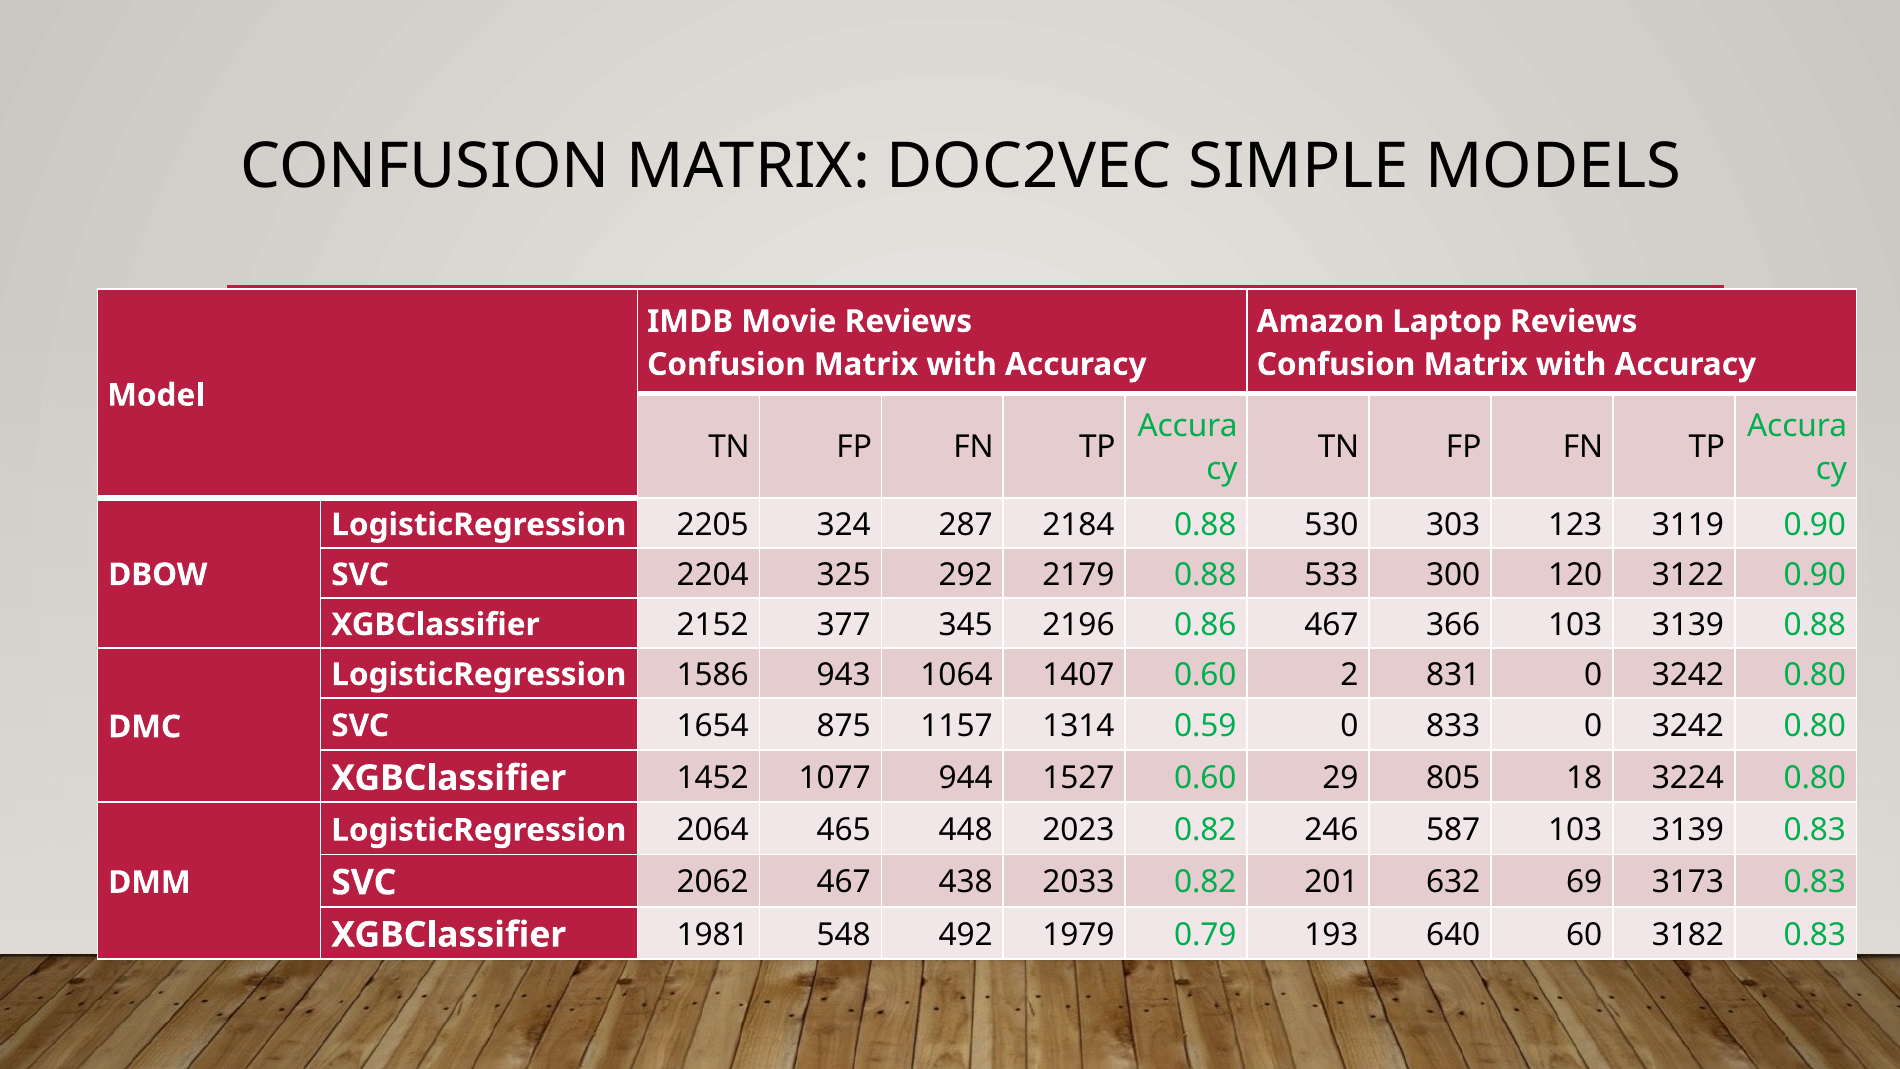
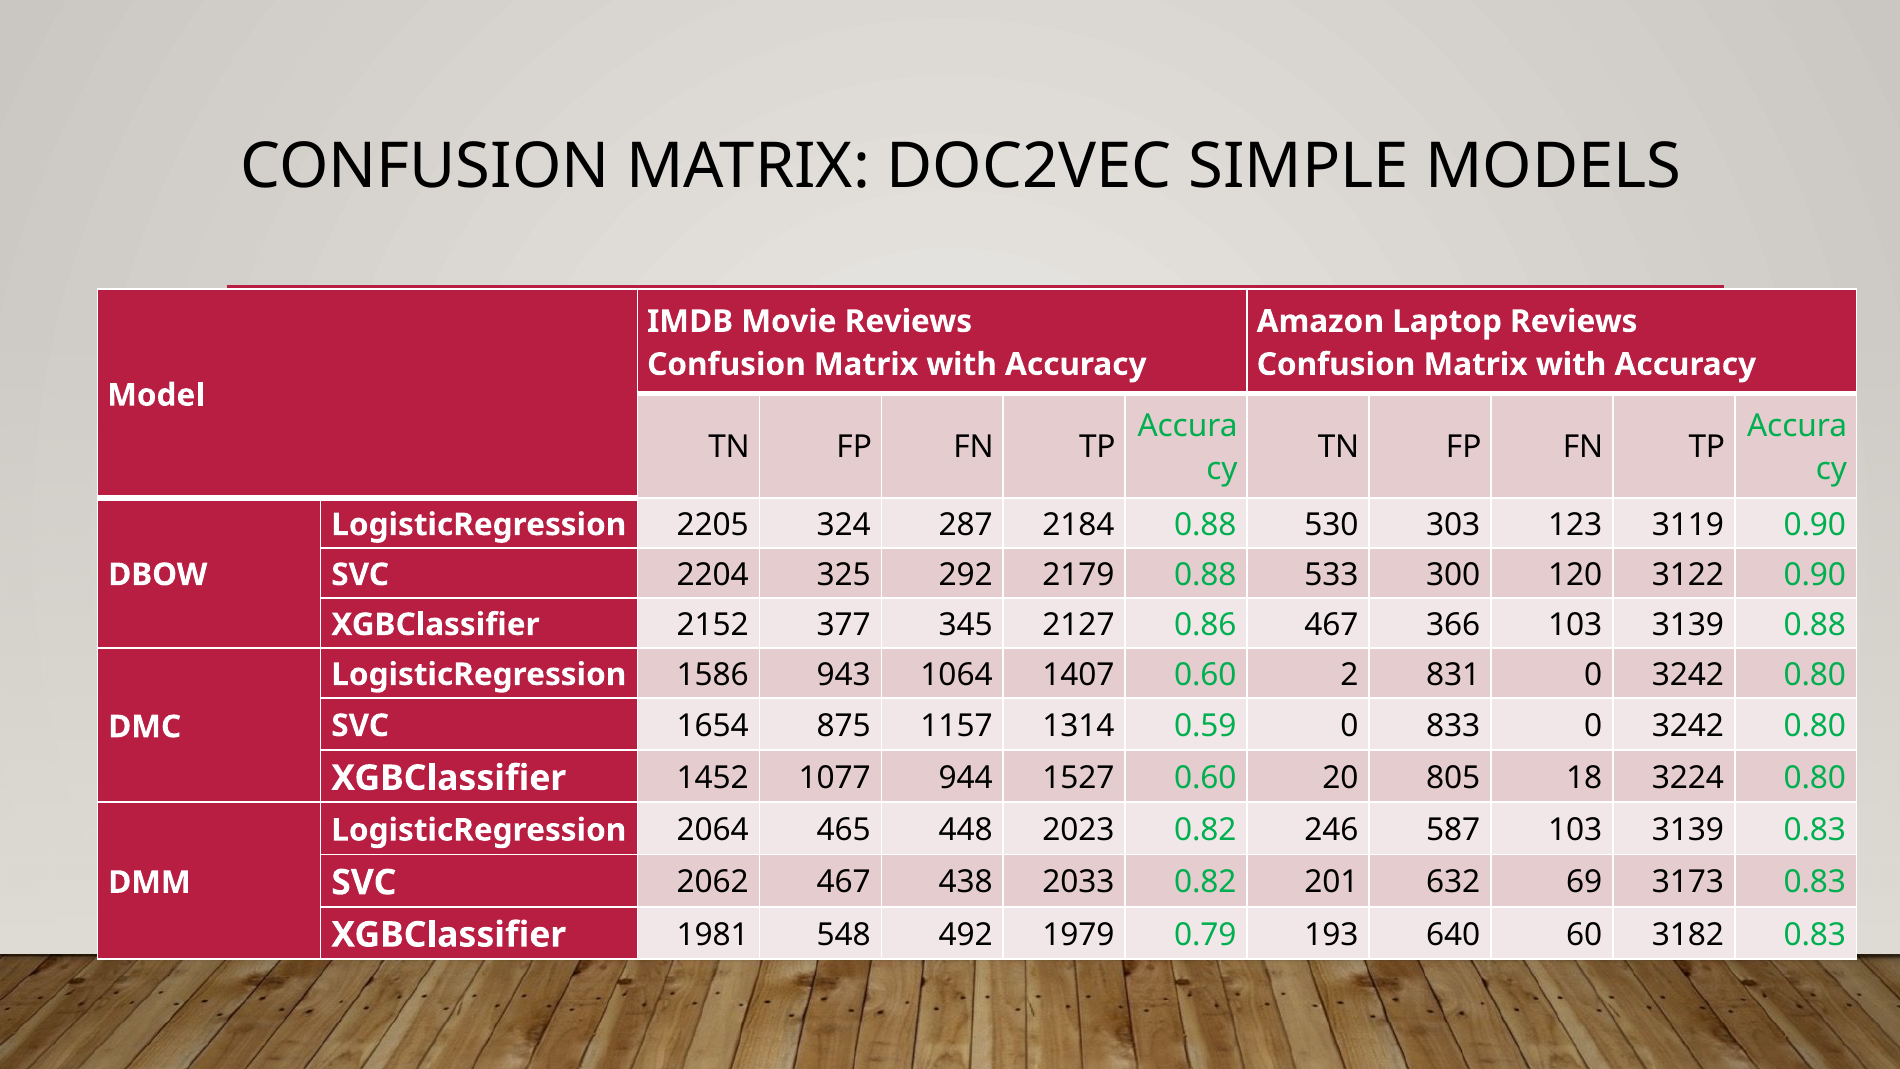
2196: 2196 -> 2127 (1078, 625)
29: 29 -> 20 (1340, 778)
